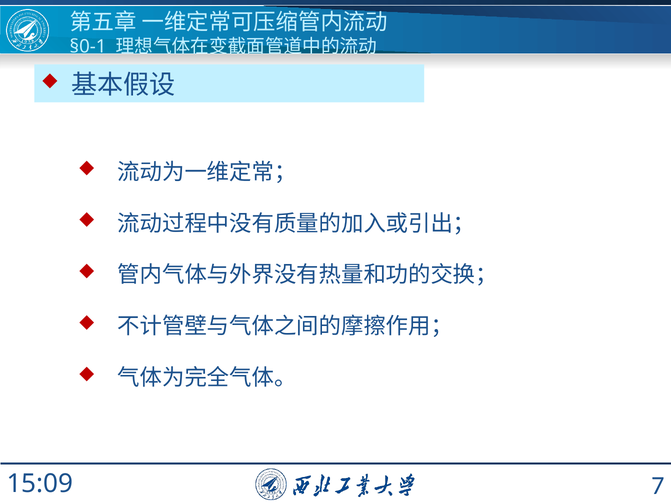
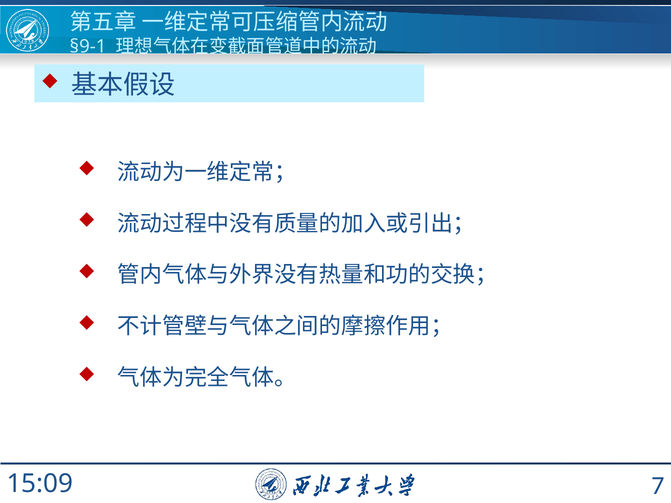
§0-1: §0-1 -> §9-1 (88, 47)
